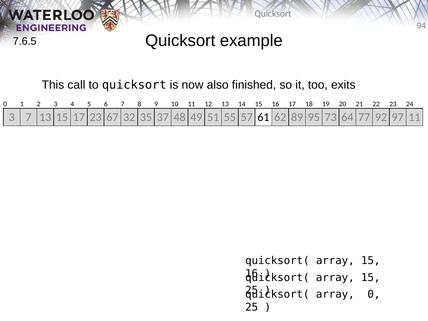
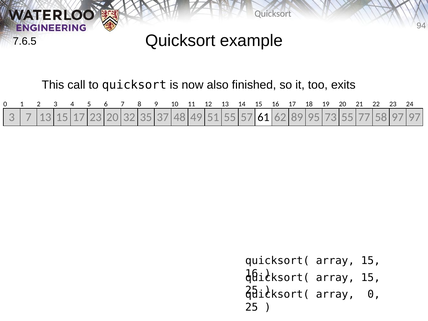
23 67: 67 -> 20 (112, 117)
73 64: 64 -> 55 (347, 117)
92: 92 -> 58 (381, 117)
97 11: 11 -> 97 (415, 117)
